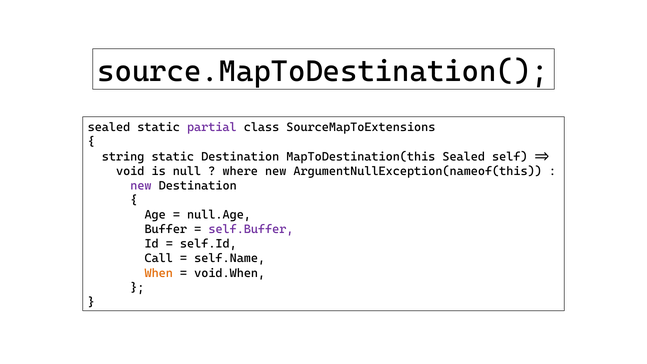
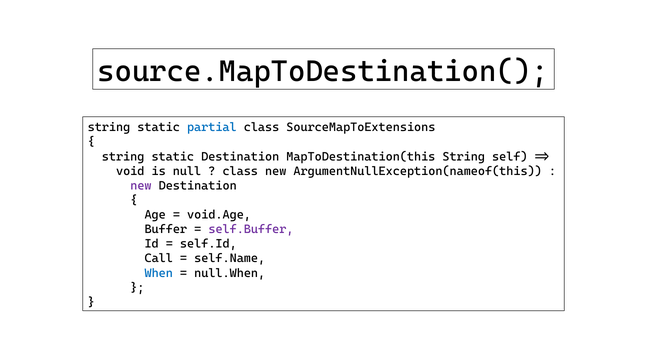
sealed: sealed -> string (109, 127)
partial colour: purple -> blue (212, 127)
MapToDestination(this Sealed: Sealed -> String (464, 157)
where: where -> class (240, 171)
null.Age: null.Age -> void.Age (219, 215)
When colour: orange -> blue (159, 273)
void.When: void.When -> null.When (230, 273)
